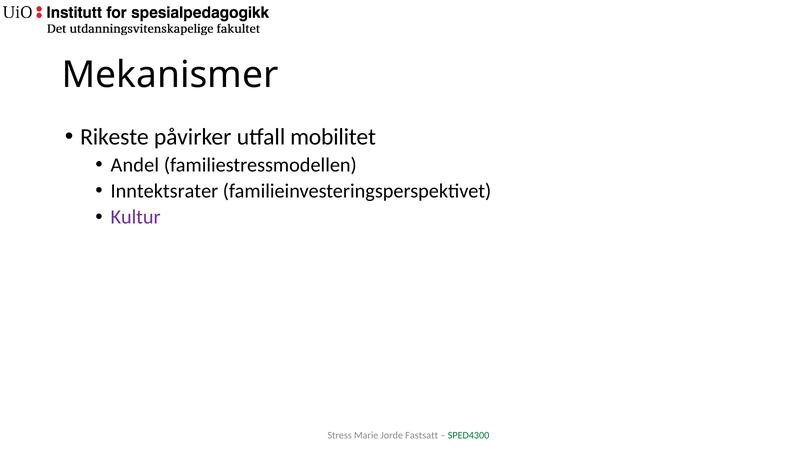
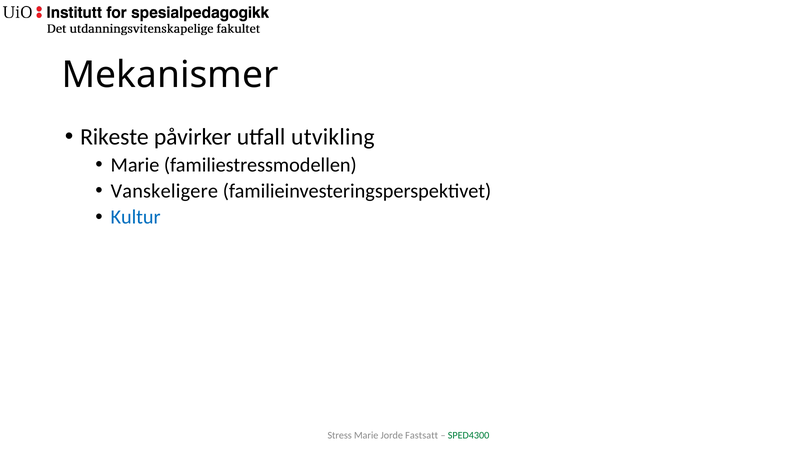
mobilitet: mobilitet -> utvikling (333, 137)
Andel: Andel -> Marie (135, 165)
Inntektsrater: Inntektsrater -> Vanskeligere (164, 191)
Kultur colour: purple -> blue (136, 217)
